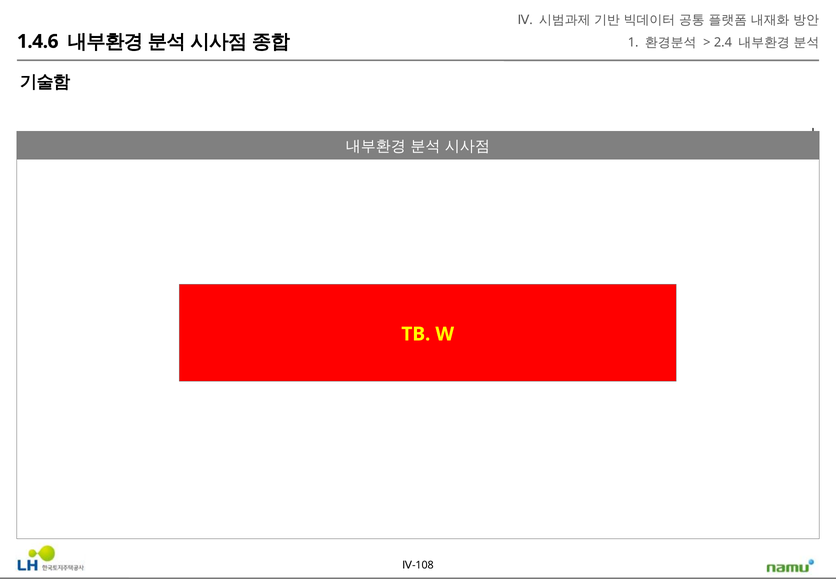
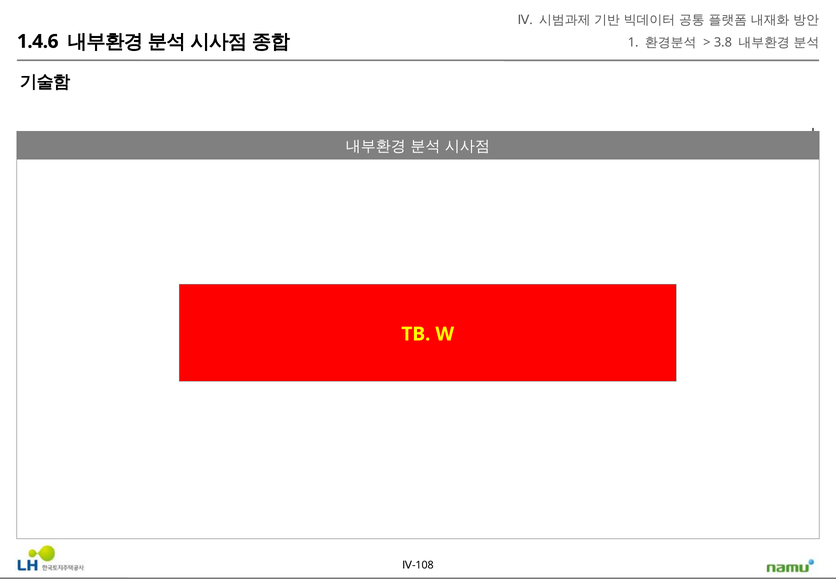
2.4: 2.4 -> 3.8 (723, 43)
